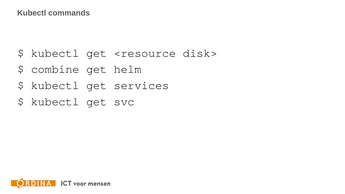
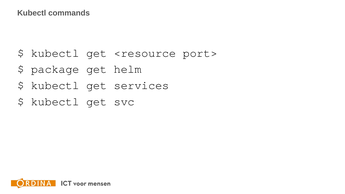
disk>: disk> -> port> (200, 53)
combine: combine -> package (55, 69)
